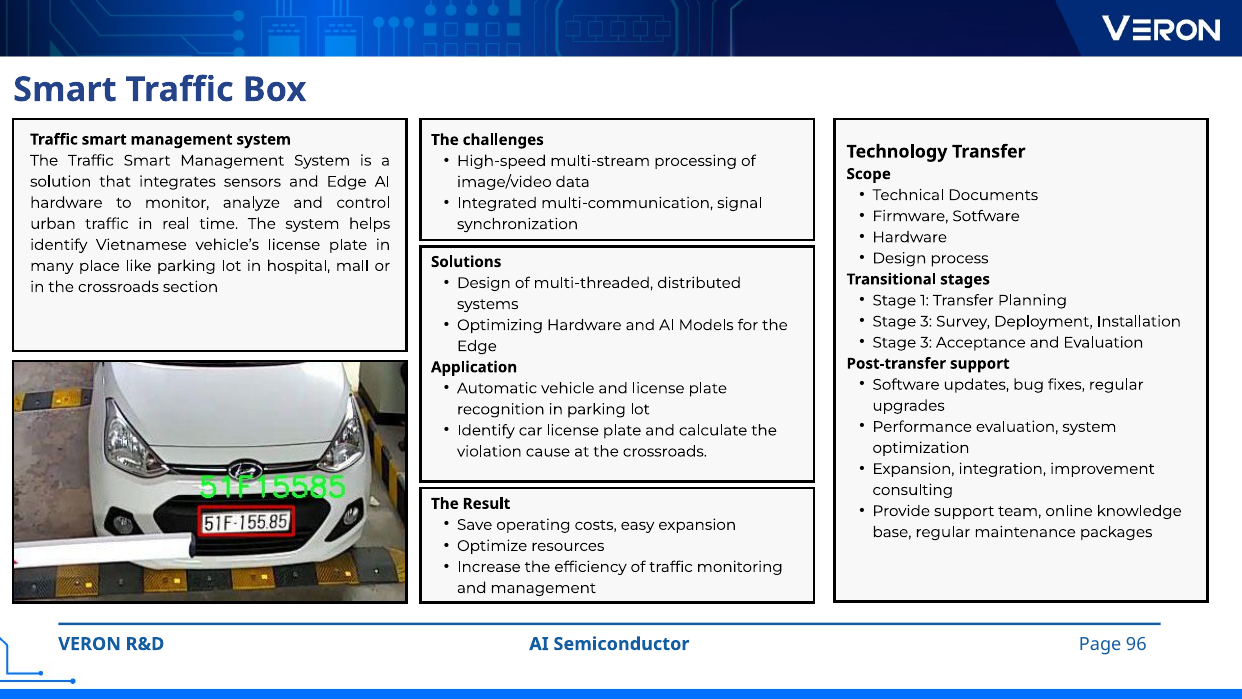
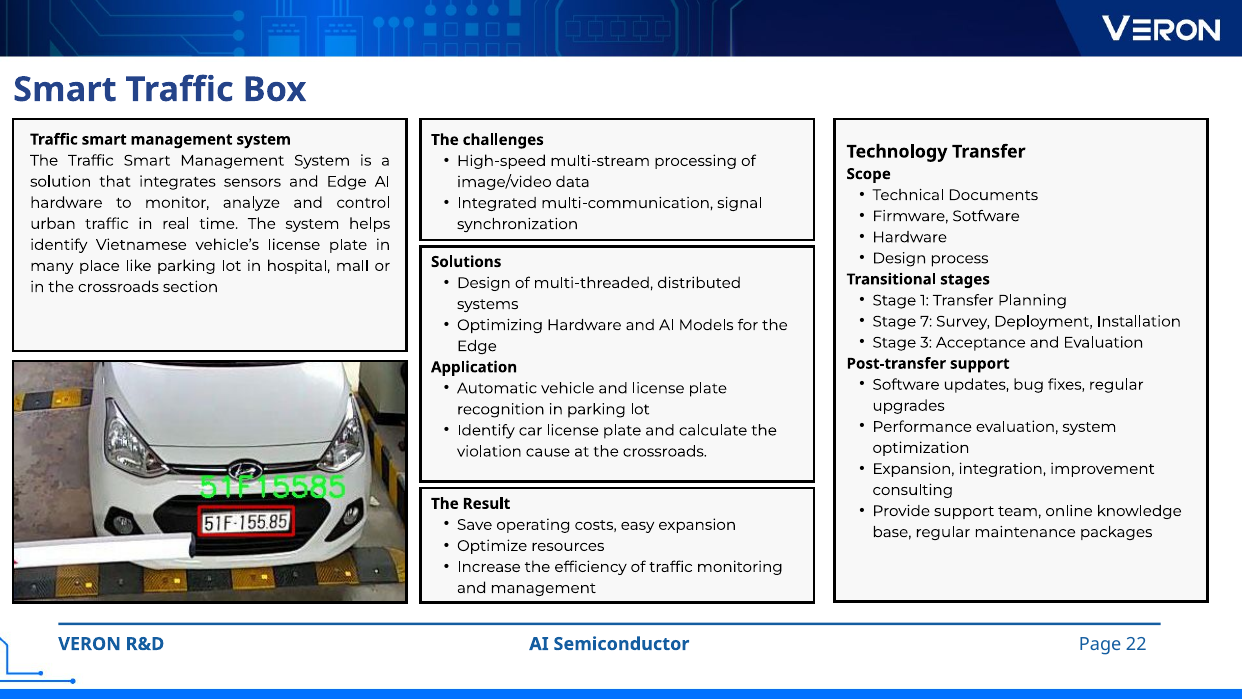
3: 3 -> 7 (926, 321)
96: 96 -> 22 (1136, 644)
